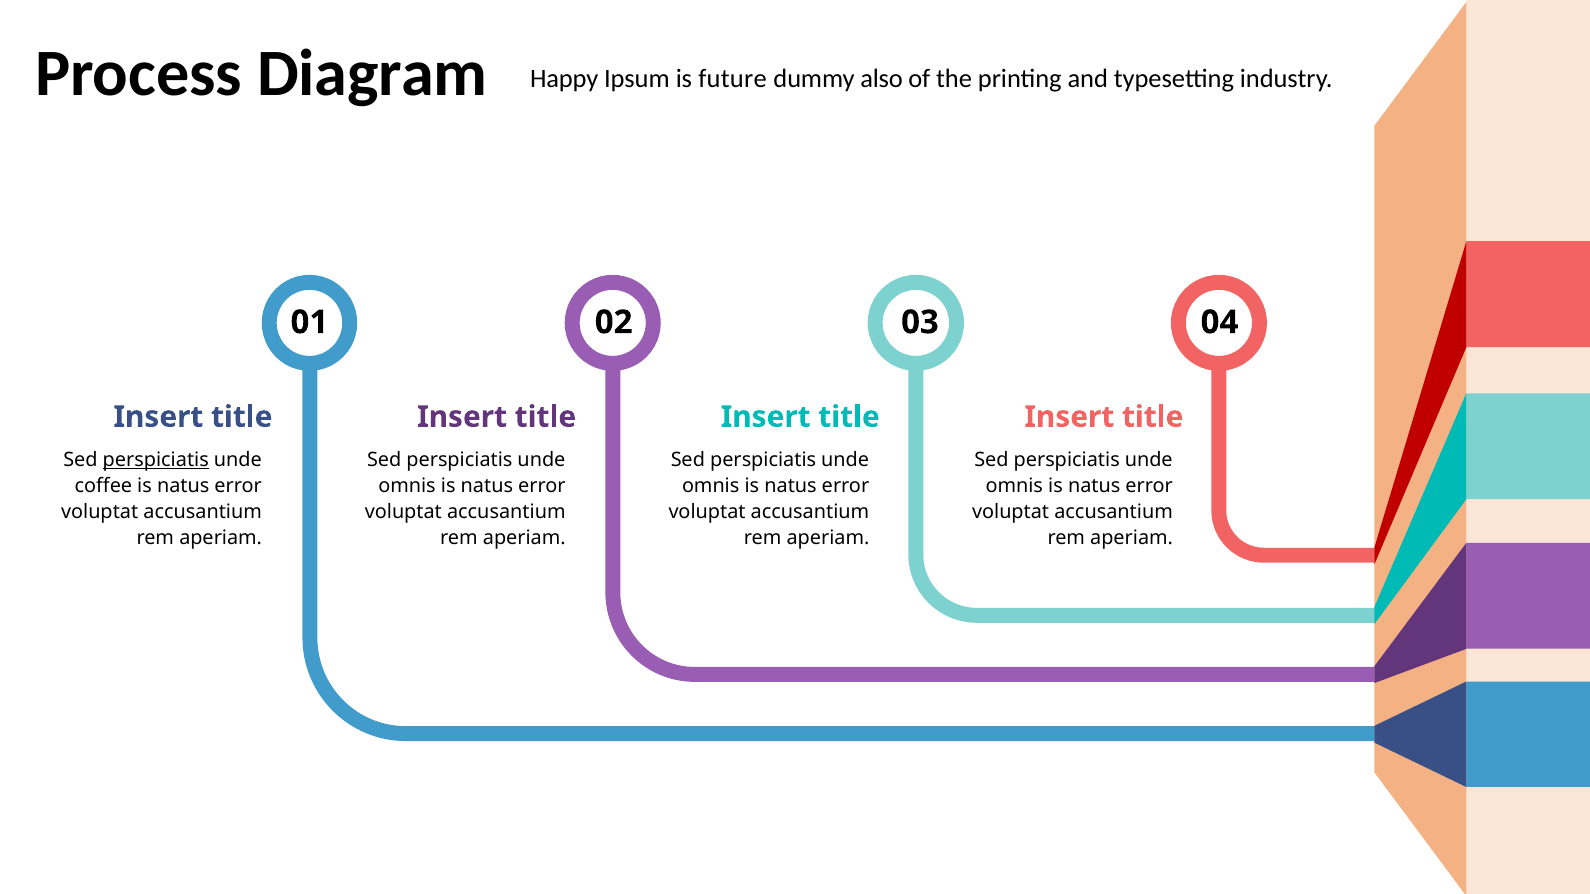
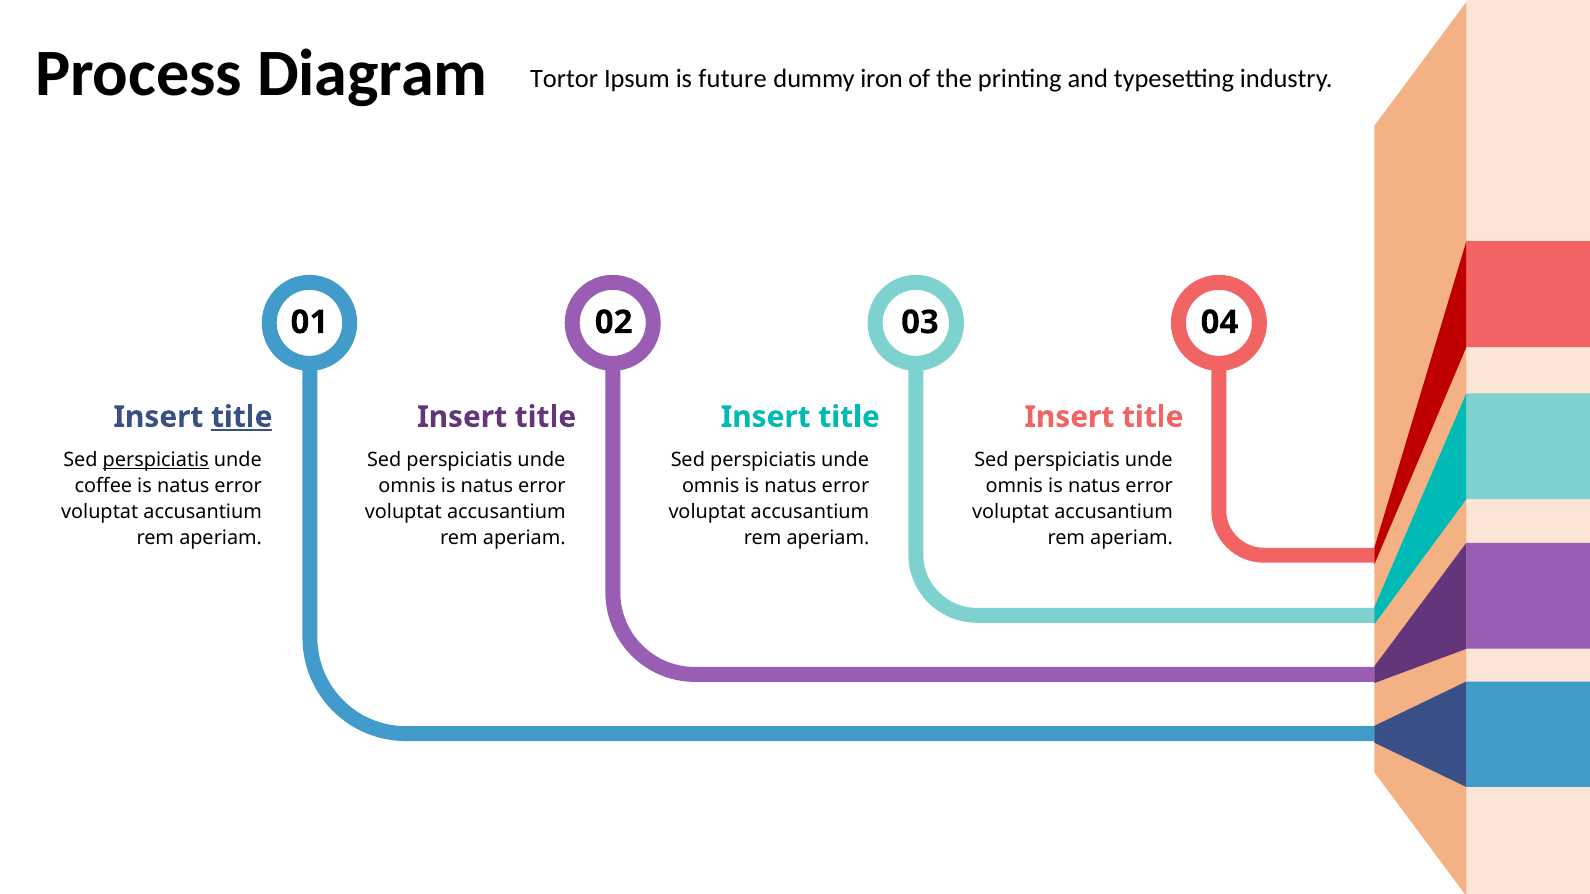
Happy: Happy -> Tortor (564, 79)
also: also -> iron (882, 79)
title underline: none -> present (242, 417)
